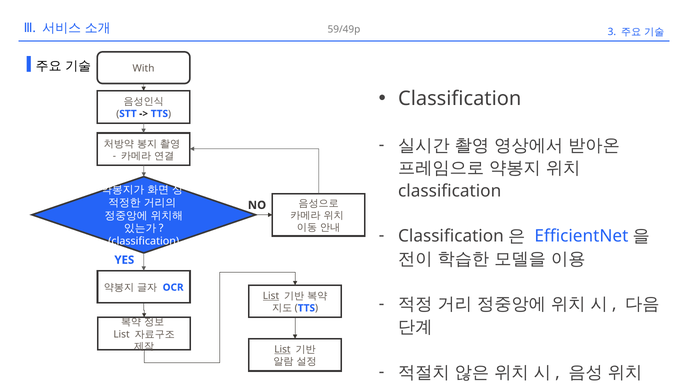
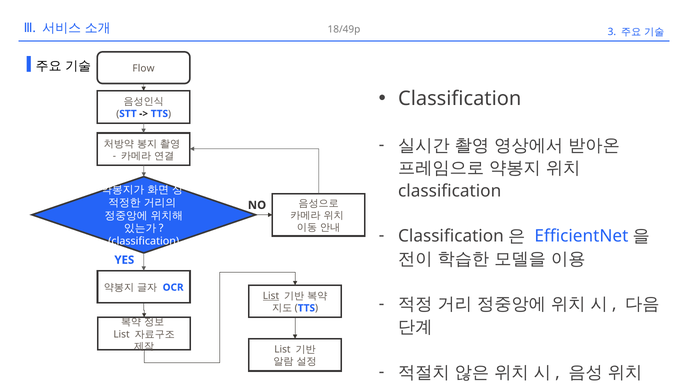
59/49p: 59/49p -> 18/49p (344, 29)
With: With -> Flow (144, 68)
List underline: present -> none (282, 350)
